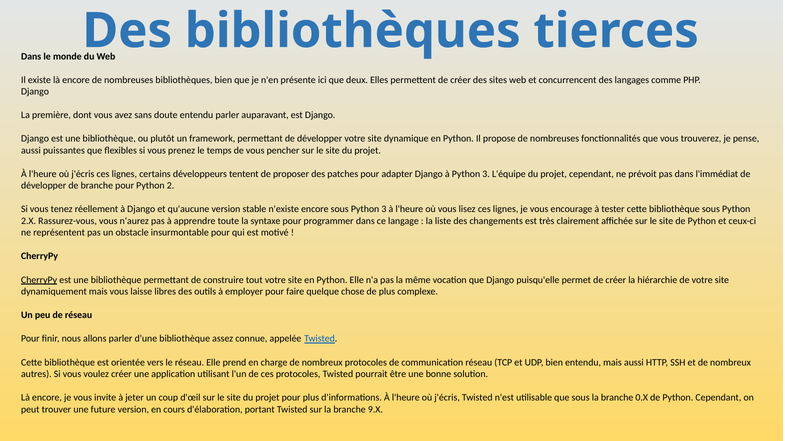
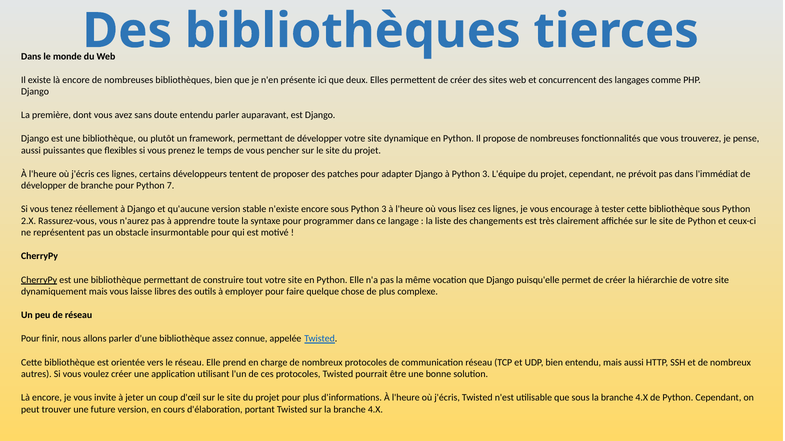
2: 2 -> 7 (171, 186)
sous la branche 0.X: 0.X -> 4.X (642, 398)
sur la branche 9.X: 9.X -> 4.X (375, 410)
